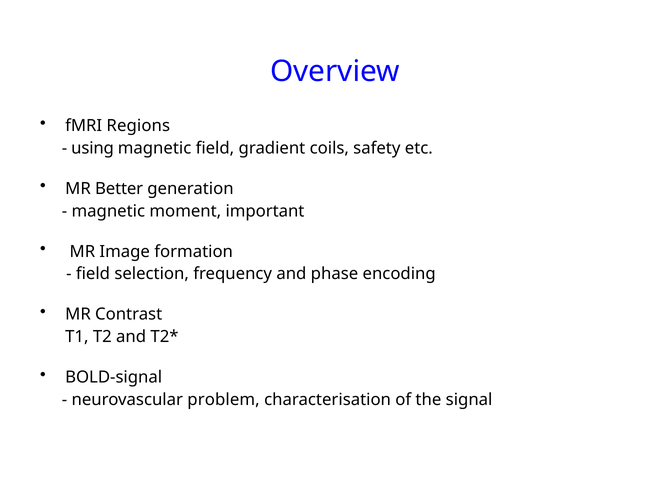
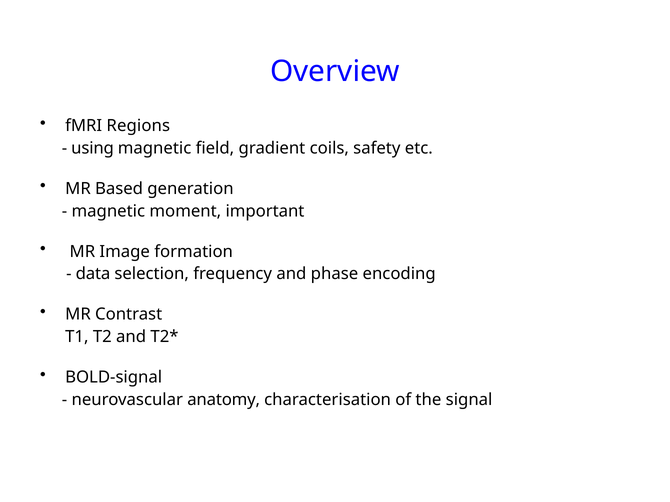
Better: Better -> Based (119, 189)
field: field -> data (93, 274)
problem: problem -> anatomy (224, 400)
